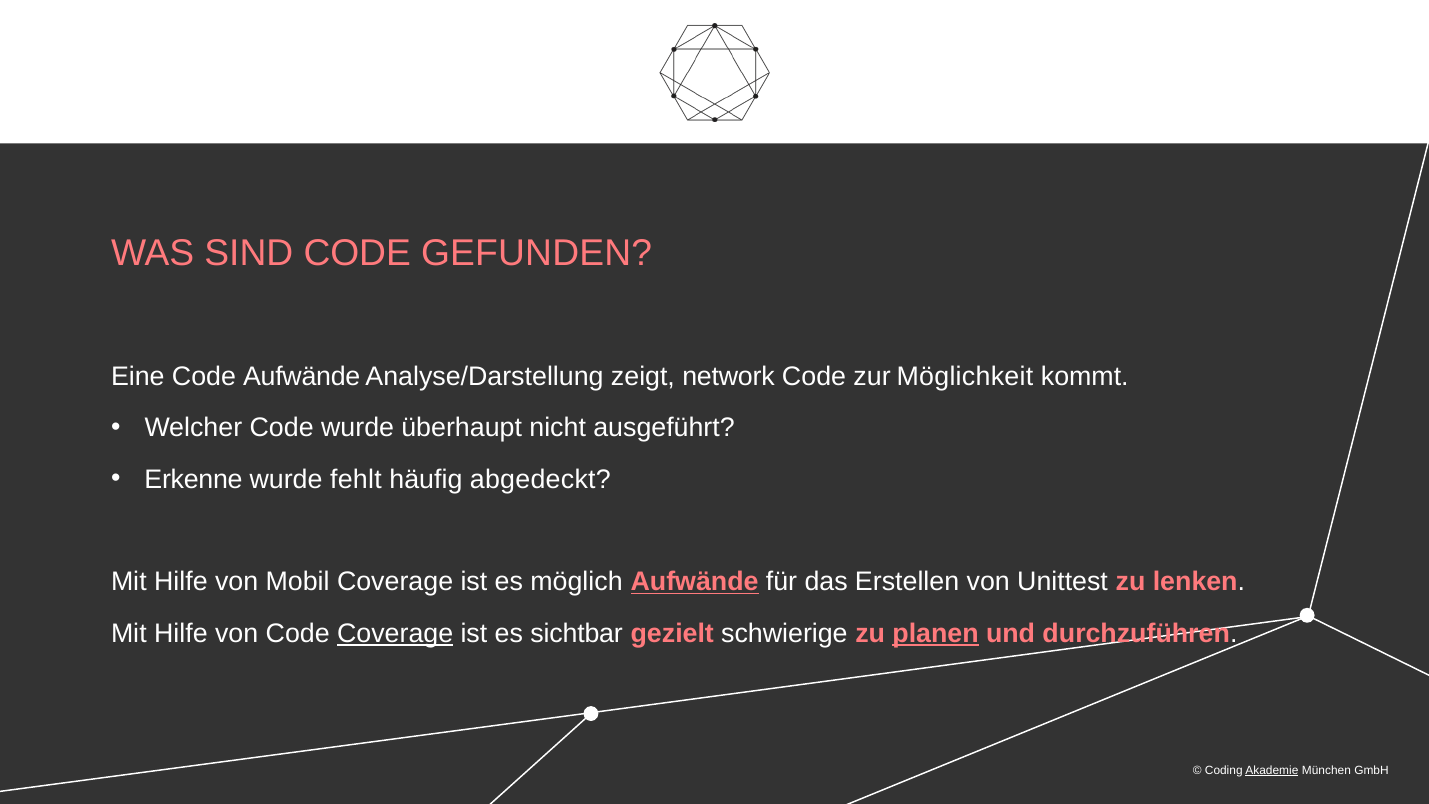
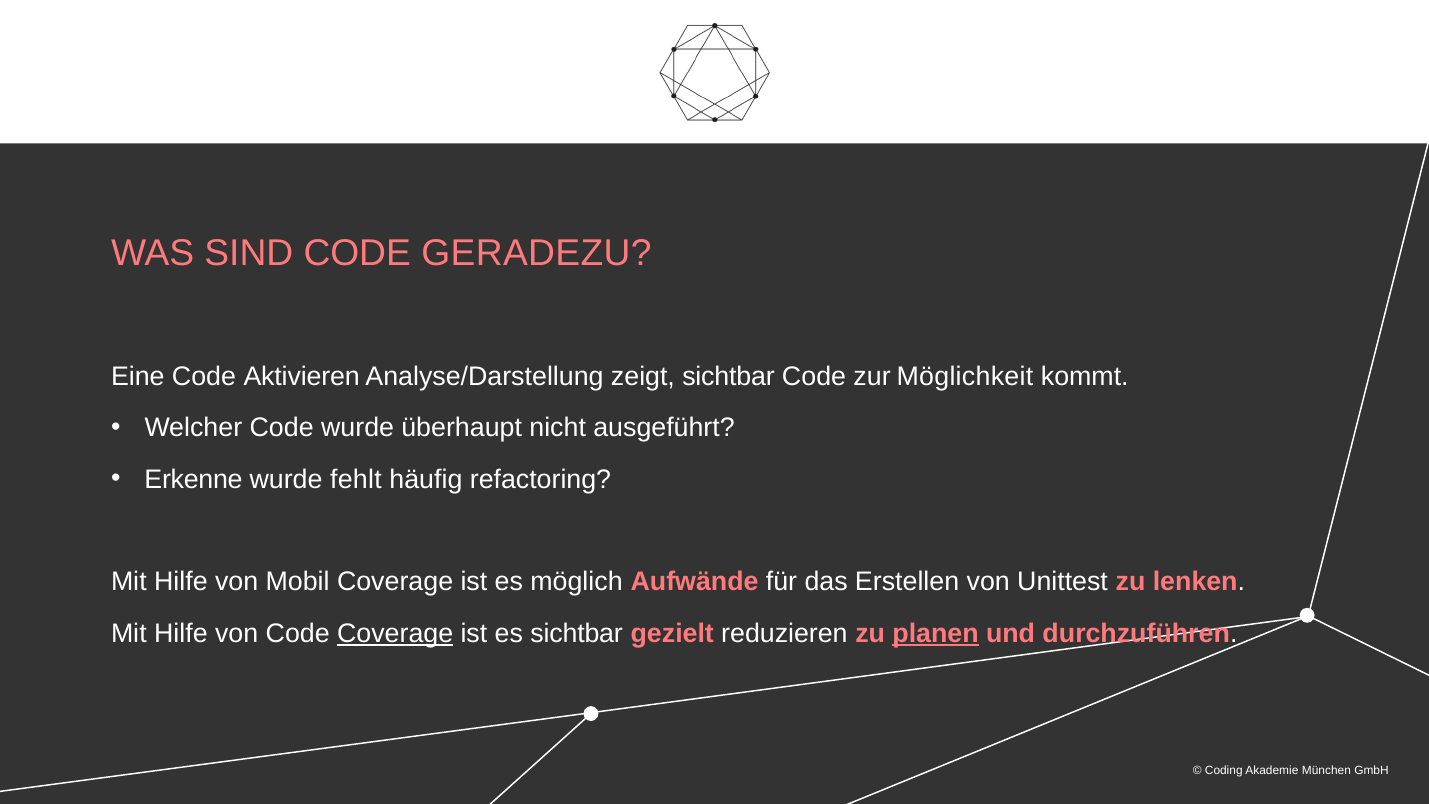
GEFUNDEN: GEFUNDEN -> GERADEZU (537, 253)
Code Aufwände: Aufwände -> Aktivieren (302, 376)
zeigt network: network -> sichtbar (729, 376)
abgedeckt: abgedeckt -> refactoring (540, 479)
Aufwände underline: present -> none (695, 582)
schwierige: schwierige -> reduzieren (784, 633)
Akademie underline: present -> none (1272, 770)
